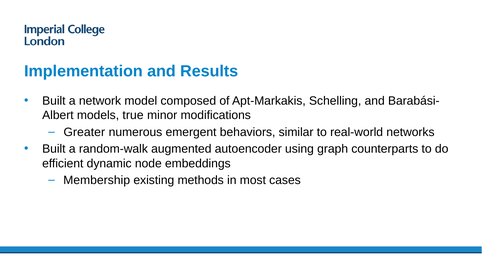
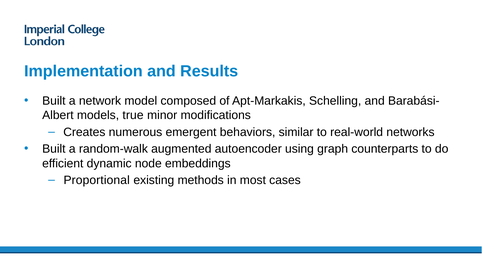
Greater: Greater -> Creates (84, 132)
Membership: Membership -> Proportional (97, 180)
